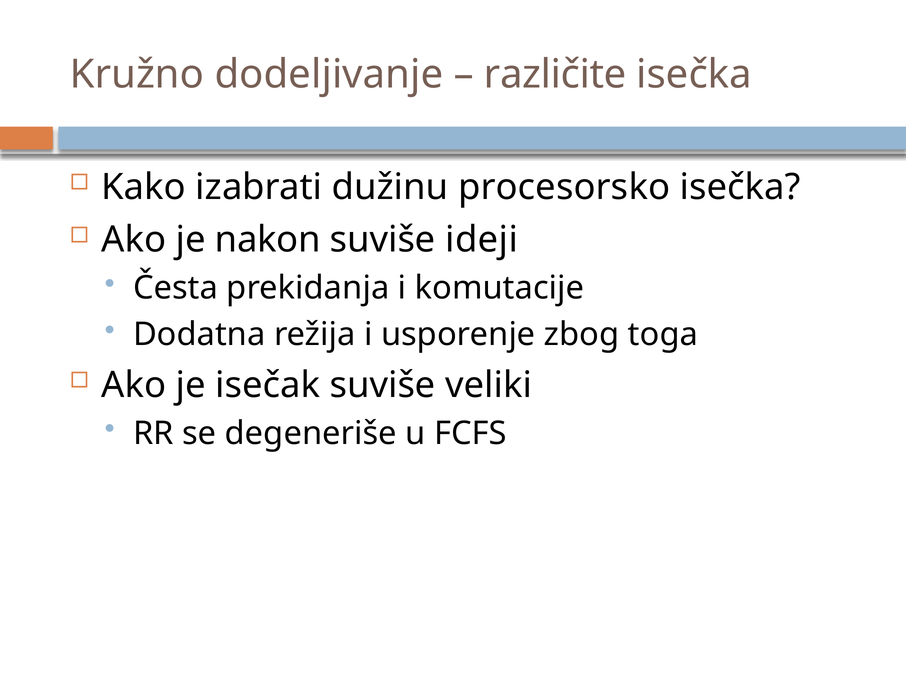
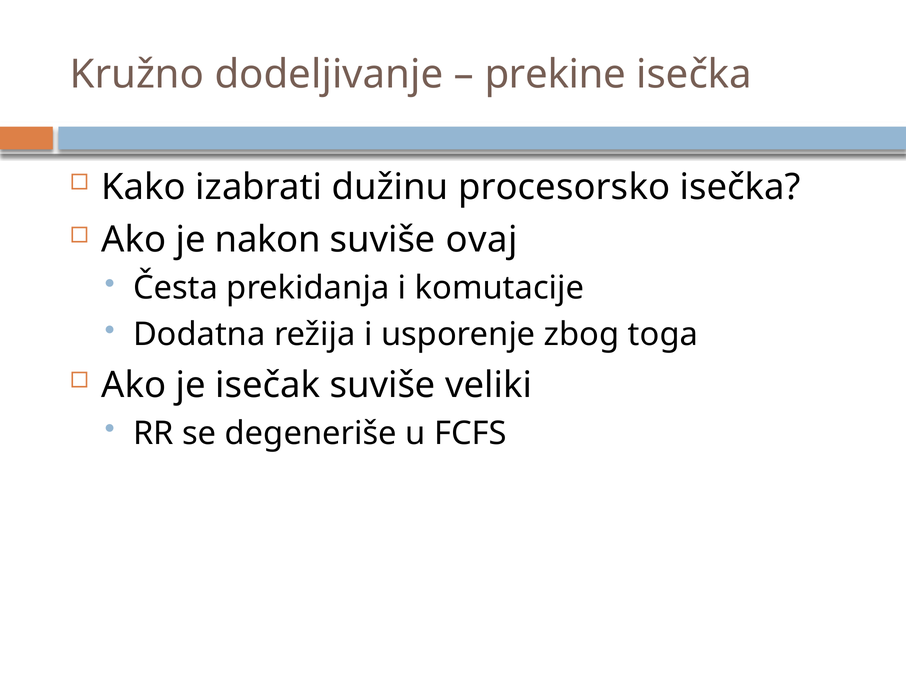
različite: različite -> prekine (555, 75)
ideji: ideji -> ovaj (482, 240)
